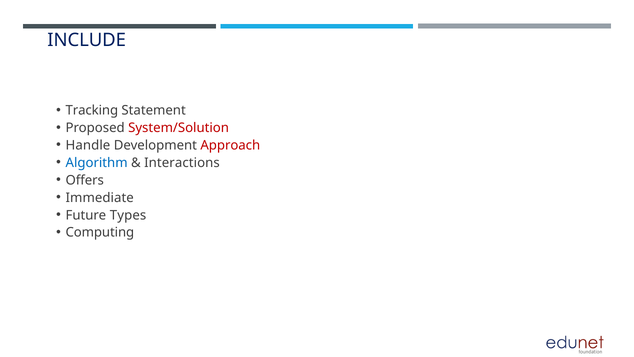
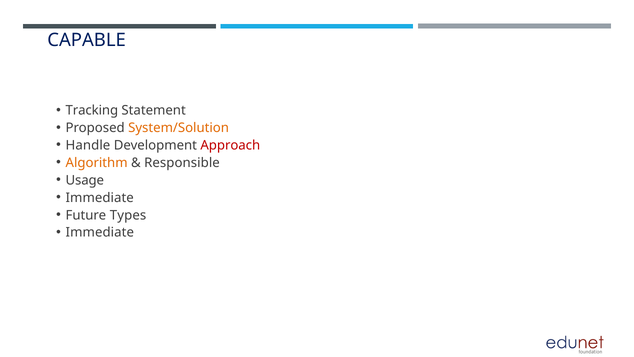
INCLUDE: INCLUDE -> CAPABLE (87, 40)
System/Solution colour: red -> orange (179, 128)
Algorithm colour: blue -> orange (97, 163)
Interactions: Interactions -> Responsible (182, 163)
Offers: Offers -> Usage (85, 180)
Computing: Computing -> Immediate (100, 232)
